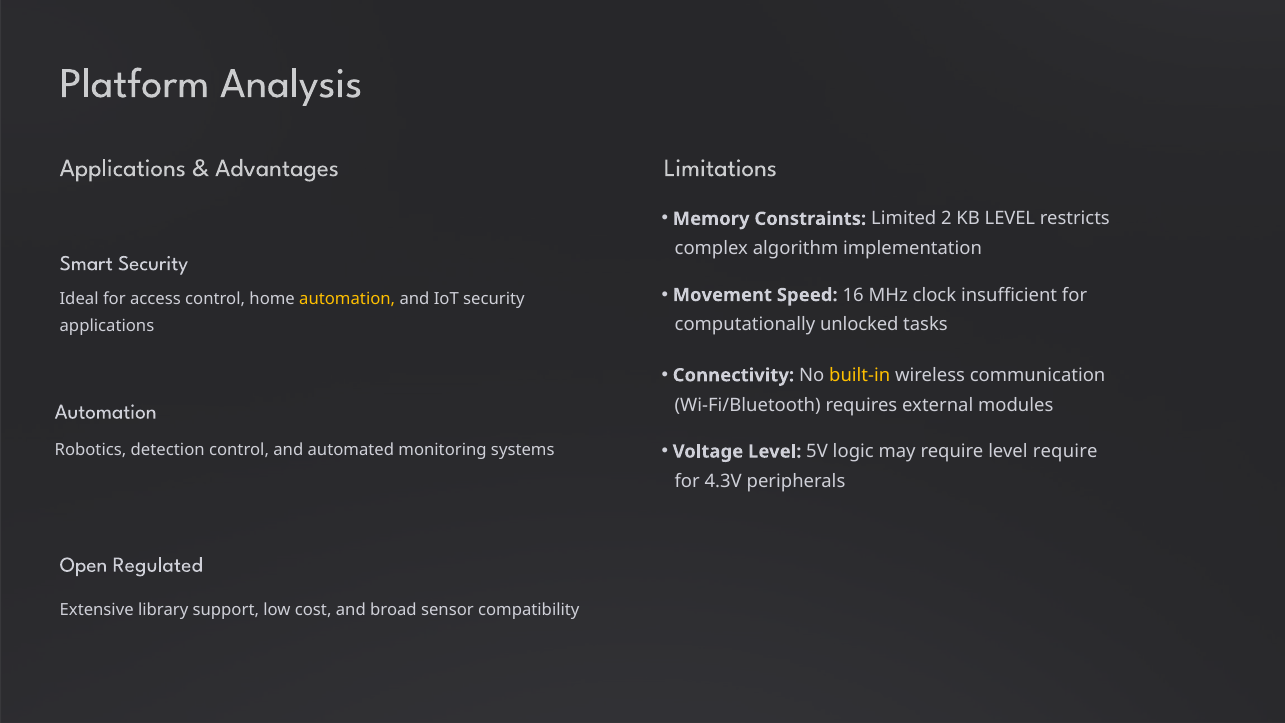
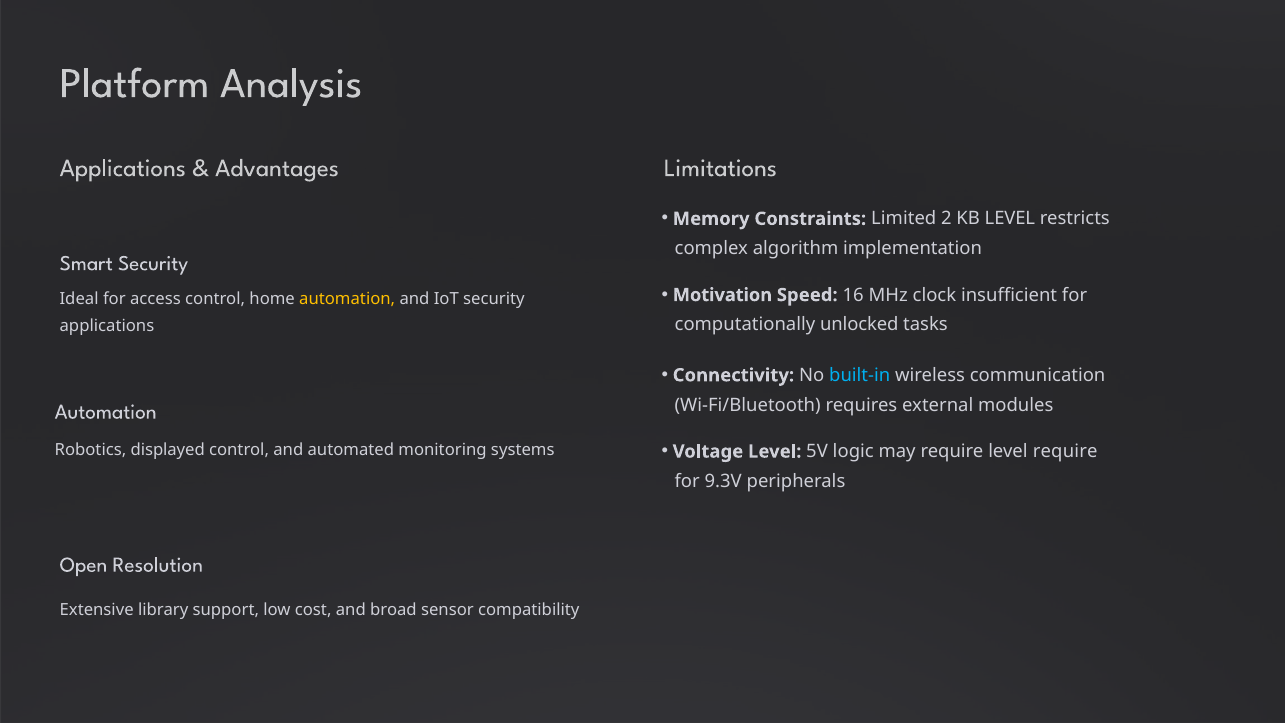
Movement: Movement -> Motivation (722, 295)
built-in colour: yellow -> light blue (860, 375)
detection: detection -> displayed (168, 450)
4.3V: 4.3V -> 9.3V (723, 481)
Regulated: Regulated -> Resolution (158, 565)
